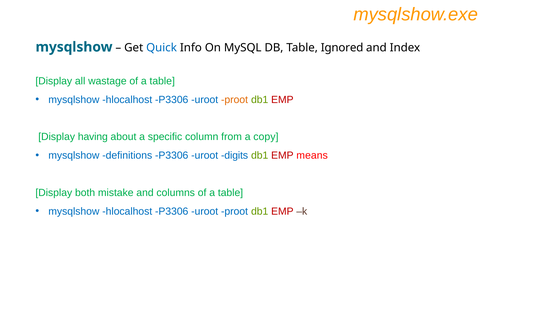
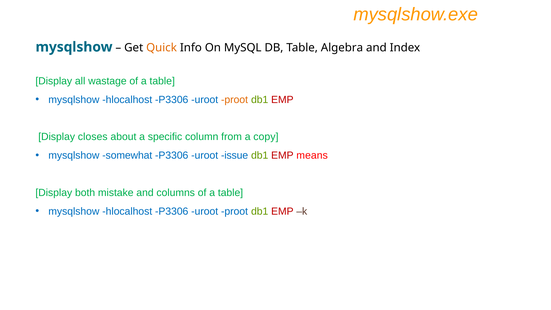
Quick colour: blue -> orange (162, 48)
Ignored: Ignored -> Algebra (342, 48)
having: having -> closes (93, 137)
definitions: definitions -> somewhat (127, 155)
digits: digits -> issue (235, 155)
